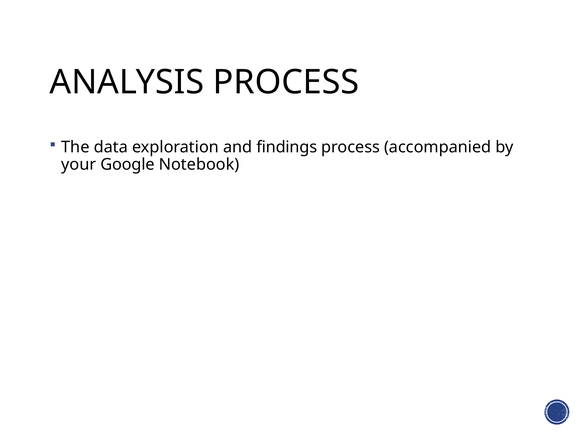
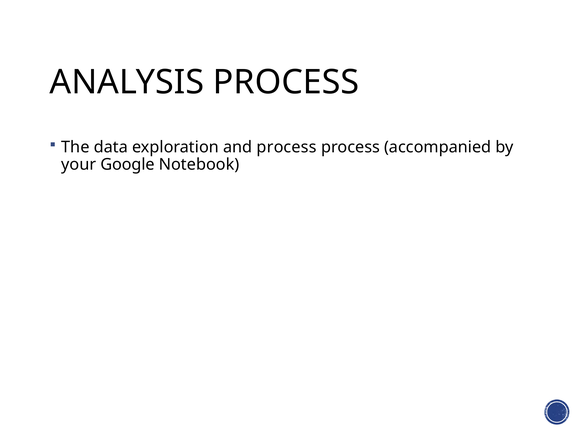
and findings: findings -> process (287, 147)
